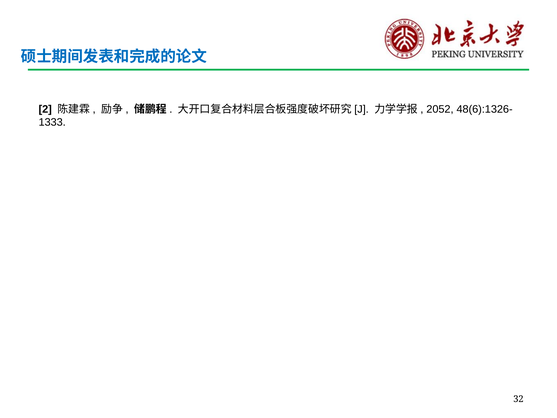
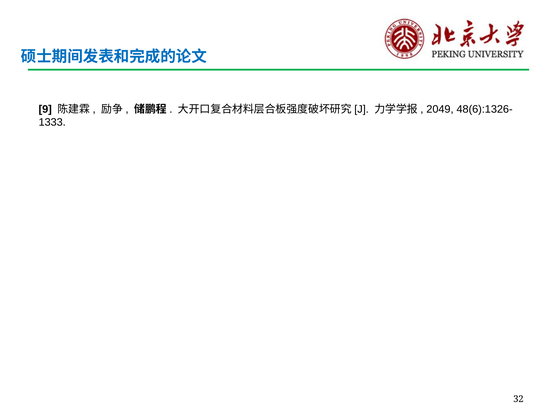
2: 2 -> 9 (45, 109)
2052: 2052 -> 2049 (440, 109)
